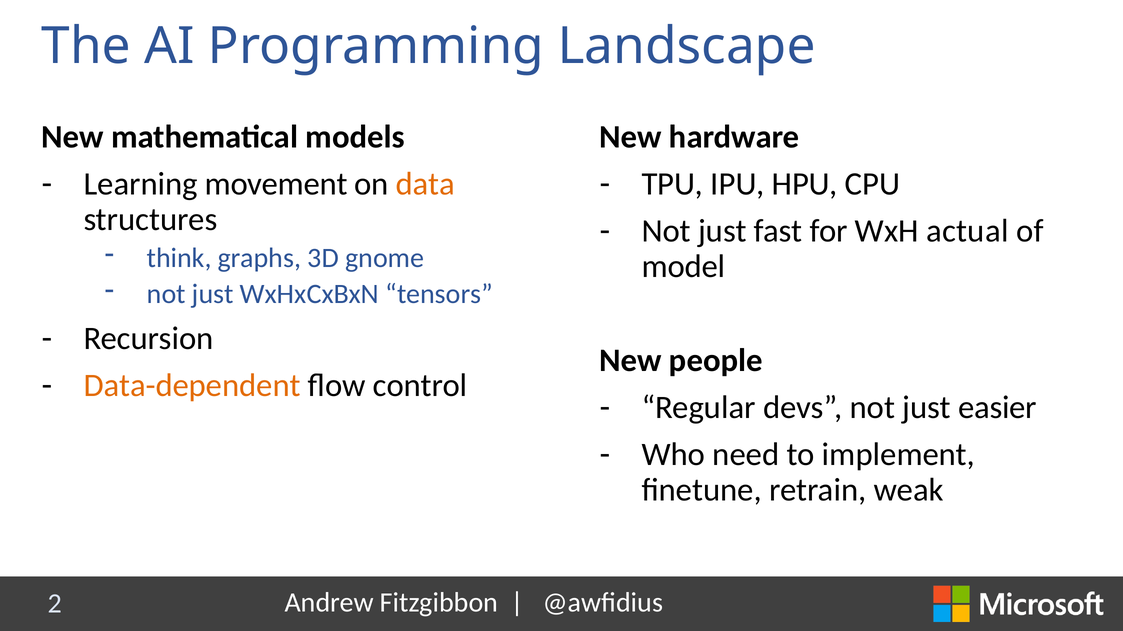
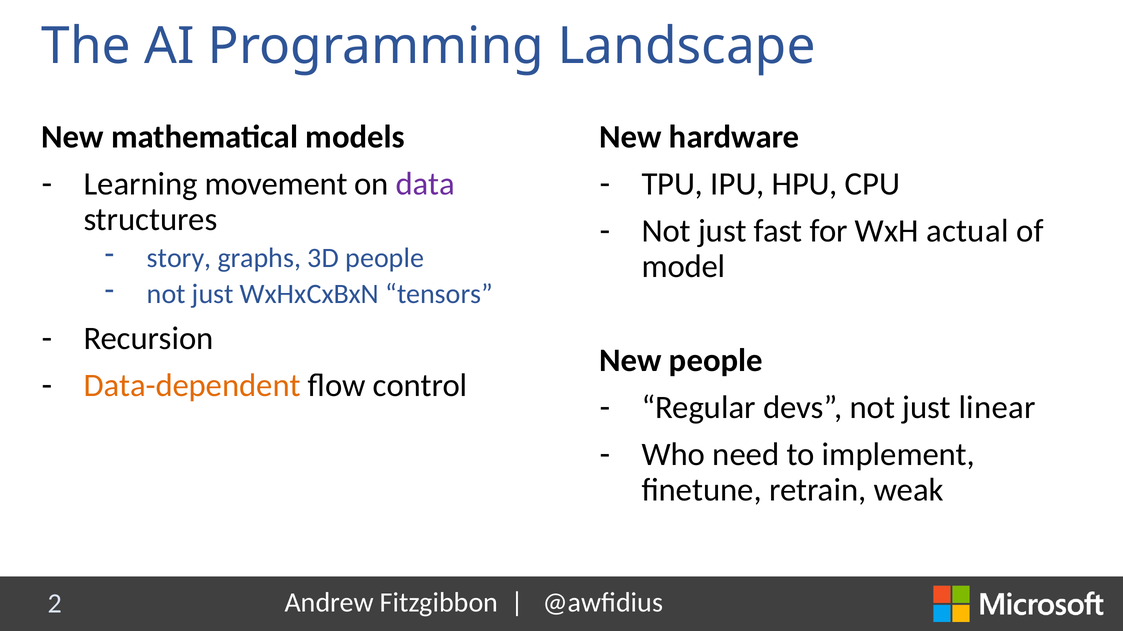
data colour: orange -> purple (425, 184)
think: think -> story (179, 258)
3D gnome: gnome -> people (385, 258)
easier: easier -> linear (997, 408)
